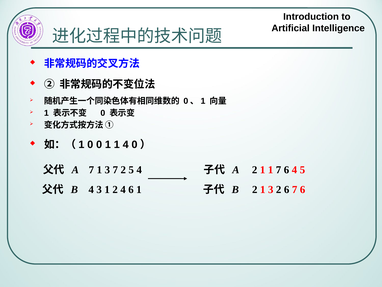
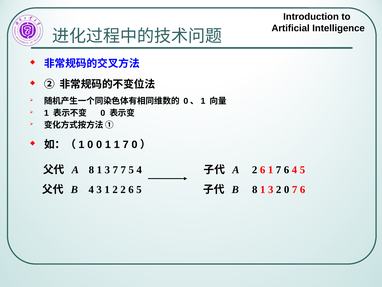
1 1 4: 4 -> 7 (126, 144)
A 7: 7 -> 8 (91, 170)
7 2: 2 -> 7 (123, 170)
A 2 1: 1 -> 6 (263, 170)
2 4: 4 -> 2 (123, 189)
6 1: 1 -> 5 (139, 189)
B 2: 2 -> 8 (255, 189)
2 6: 6 -> 0 (287, 189)
